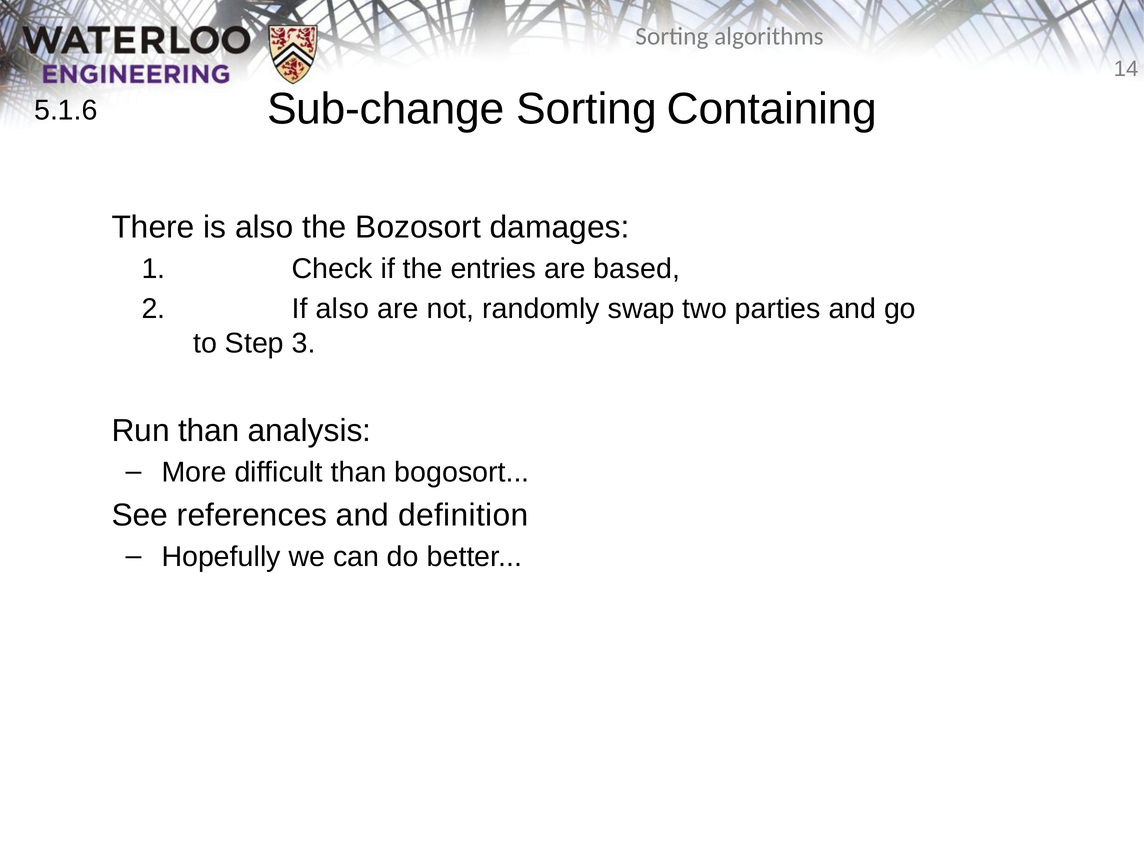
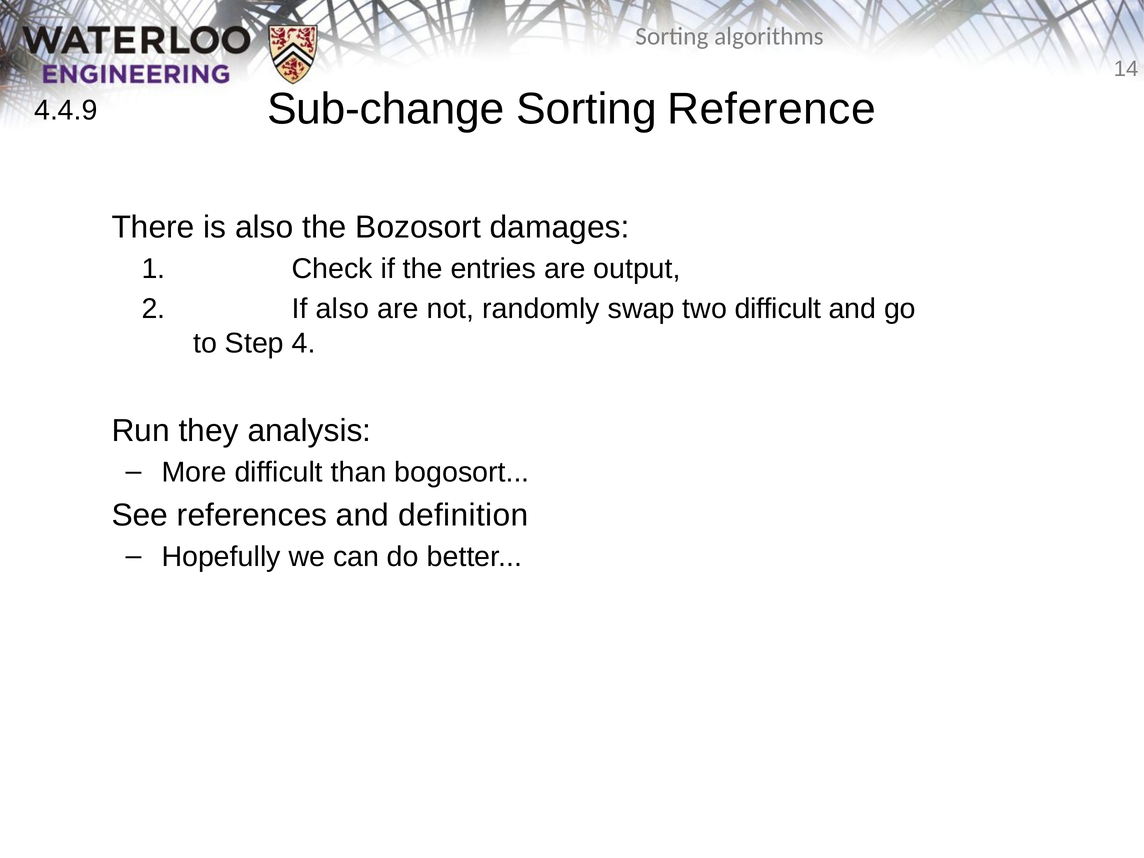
Containing: Containing -> Reference (771, 109)
5.1.6: 5.1.6 -> 4.4.9 (66, 110)
based: based -> output (637, 269)
two parties: parties -> difficult (778, 309)
3: 3 -> 4 (304, 343)
Run than: than -> they (209, 431)
